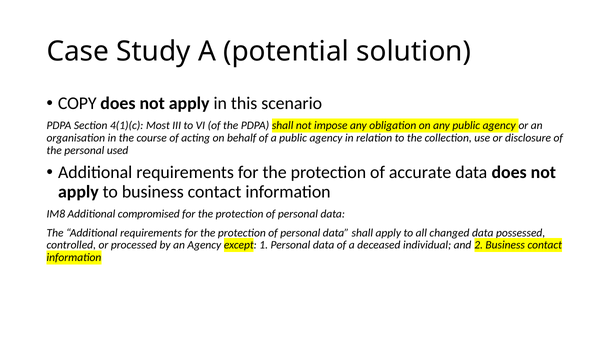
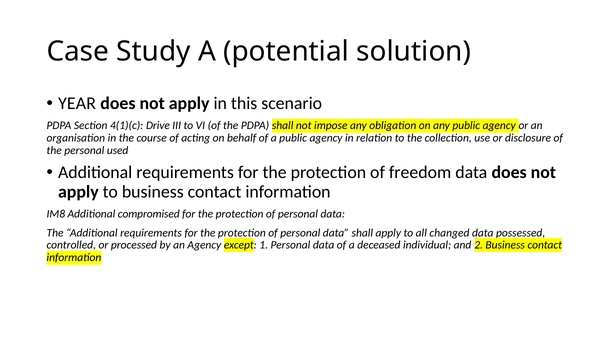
COPY: COPY -> YEAR (77, 103)
Most: Most -> Drive (158, 125)
accurate: accurate -> freedom (420, 172)
